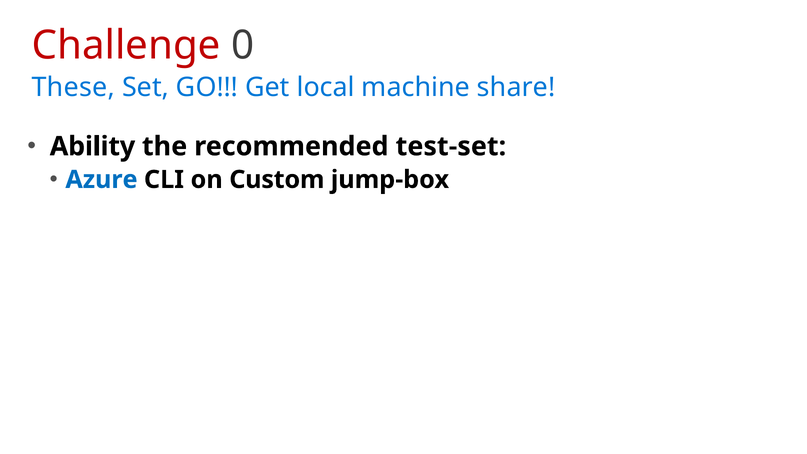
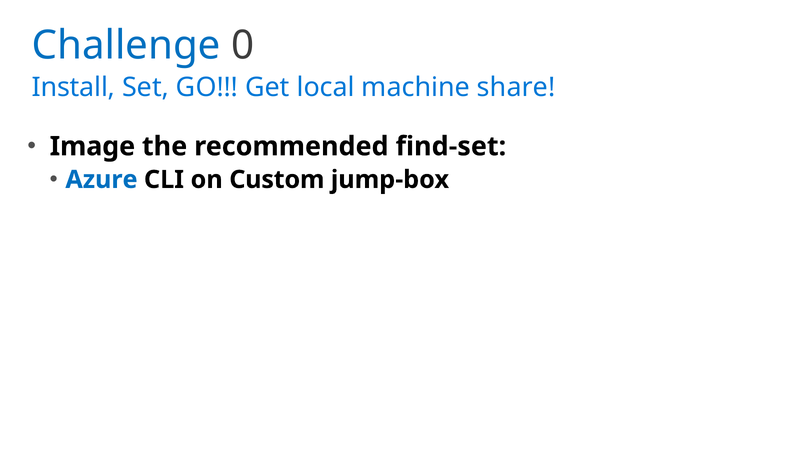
Challenge colour: red -> blue (126, 45)
These: These -> Install (73, 87)
Ability: Ability -> Image (92, 146)
test-set: test-set -> find-set (451, 146)
